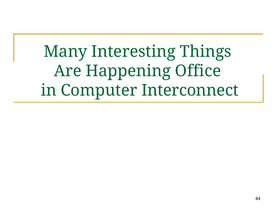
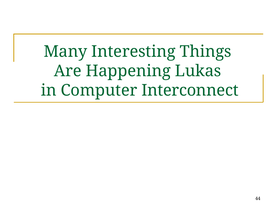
Office: Office -> Lukas (198, 71)
